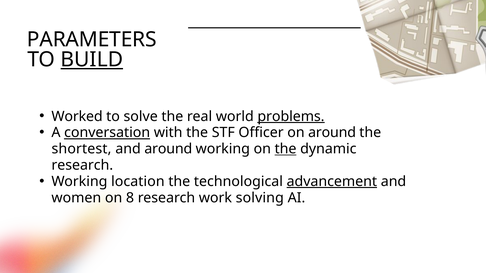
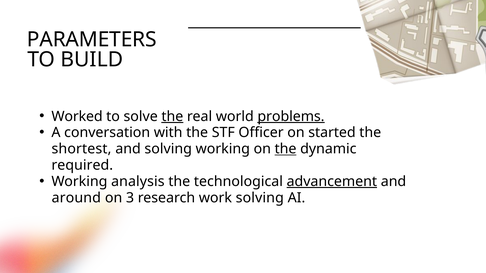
BUILD underline: present -> none (92, 60)
the underline: none -> present (172, 117)
conversation underline: present -> none (107, 133)
on around: around -> started (332, 133)
and around: around -> solving (168, 149)
research: research -> required (82, 165)
location: location -> analysis (138, 182)
women: women -> around (76, 198)
8: 8 -> 3 (130, 198)
